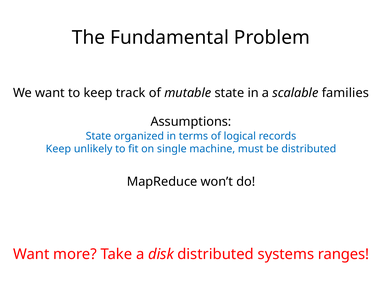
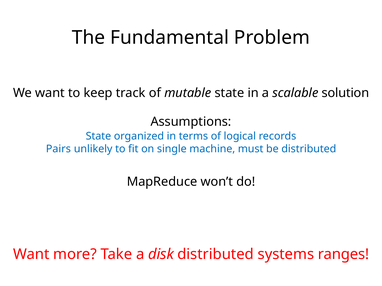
families: families -> solution (345, 93)
Keep: Keep -> Pairs (58, 149)
